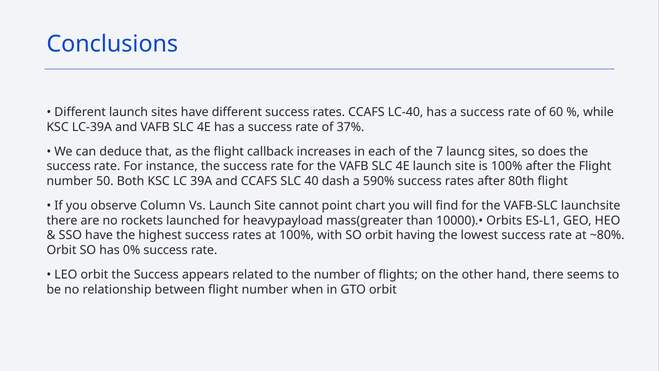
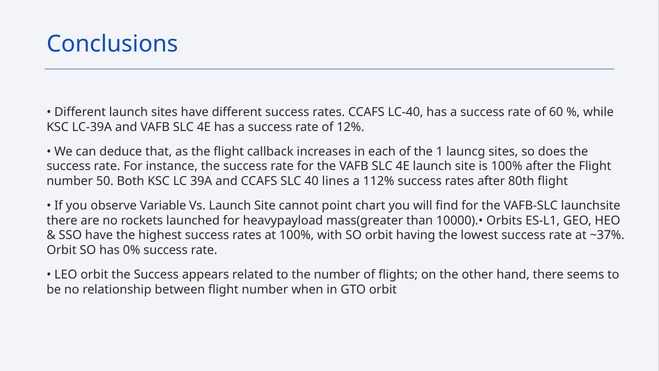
37%: 37% -> 12% (350, 127)
7: 7 -> 1 (440, 151)
dash: dash -> lines (336, 181)
590%: 590% -> 112% (379, 181)
Column: Column -> Variable (163, 205)
~80%: ~80% -> ~37% (607, 235)
